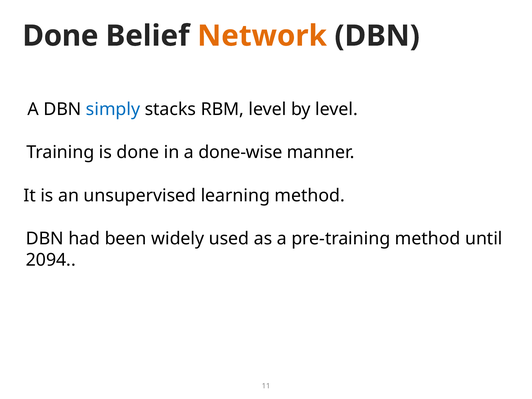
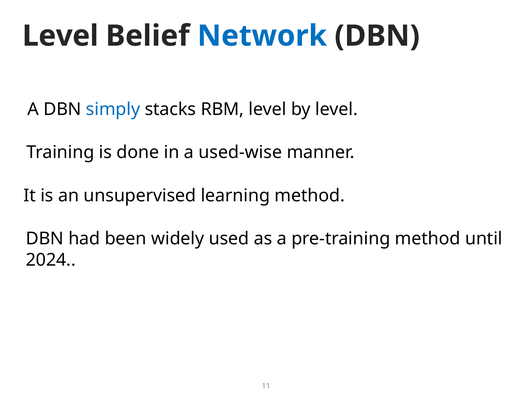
Done: Done -> Level (60, 36)
Network colour: orange -> blue (262, 36)
done-wise: done-wise -> used-wise (240, 152)
2094: 2094 -> 2024 (51, 260)
